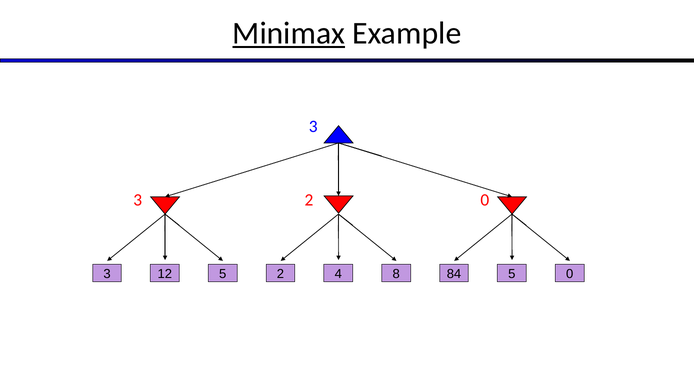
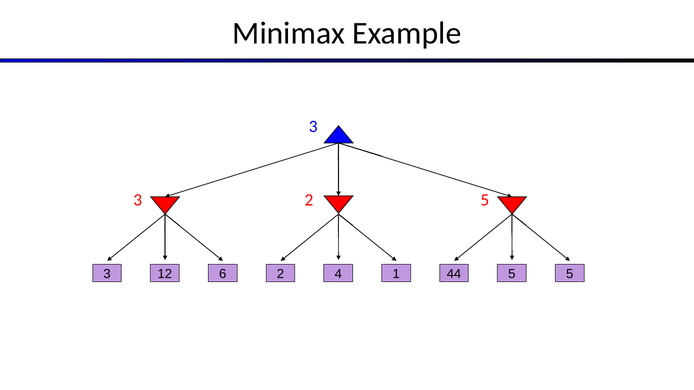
Minimax underline: present -> none (289, 33)
2 0: 0 -> 5 (485, 200)
12 5: 5 -> 6 (223, 274)
8: 8 -> 1 (396, 274)
84: 84 -> 44 (454, 274)
5 0: 0 -> 5 (570, 274)
